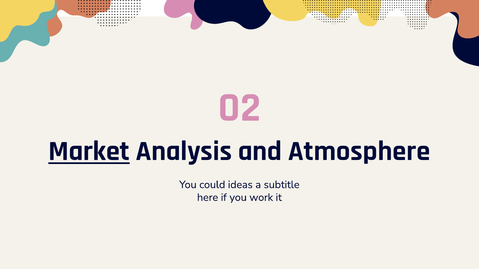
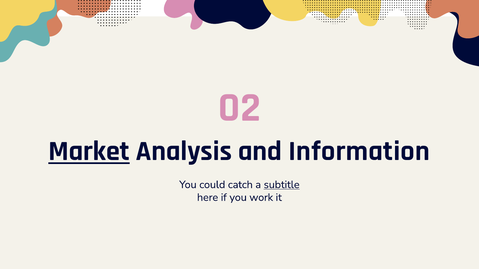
Atmosphere: Atmosphere -> Information (359, 151)
ideas: ideas -> catch (240, 185)
subtitle underline: none -> present (282, 185)
